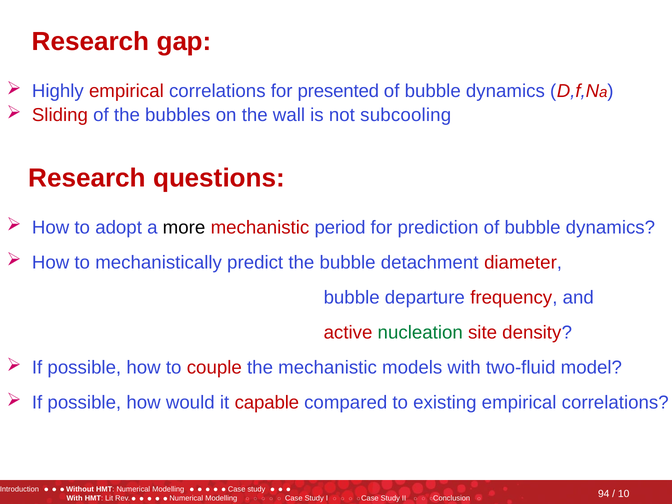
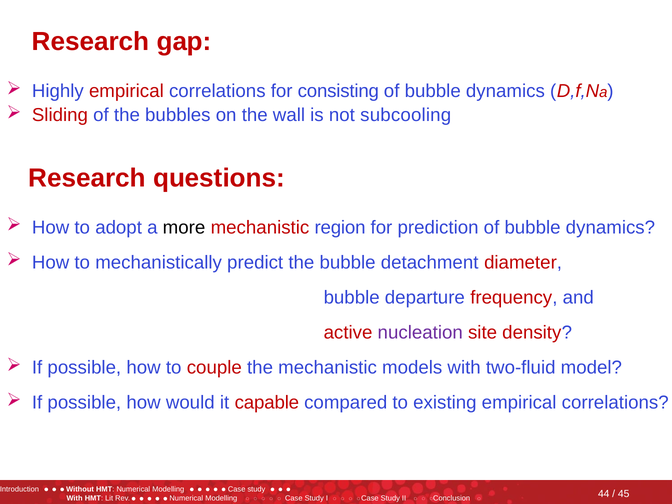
presented: presented -> consisting (338, 91)
period: period -> region (340, 227)
nucleation colour: green -> purple (420, 333)
94: 94 -> 44 (604, 494)
10: 10 -> 45 (624, 494)
